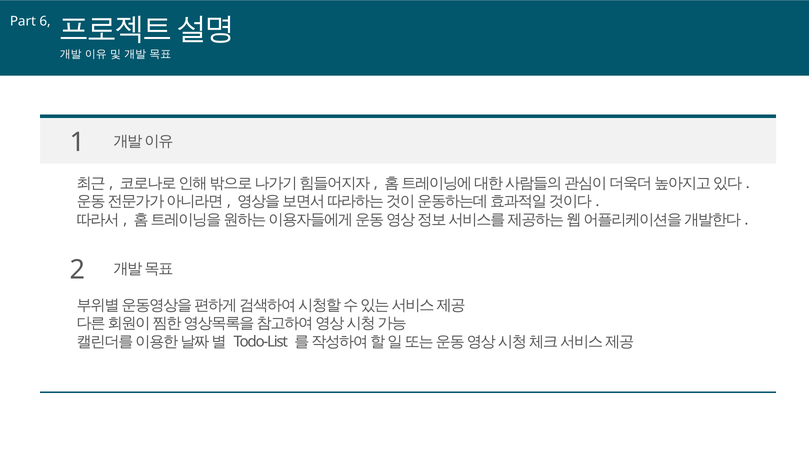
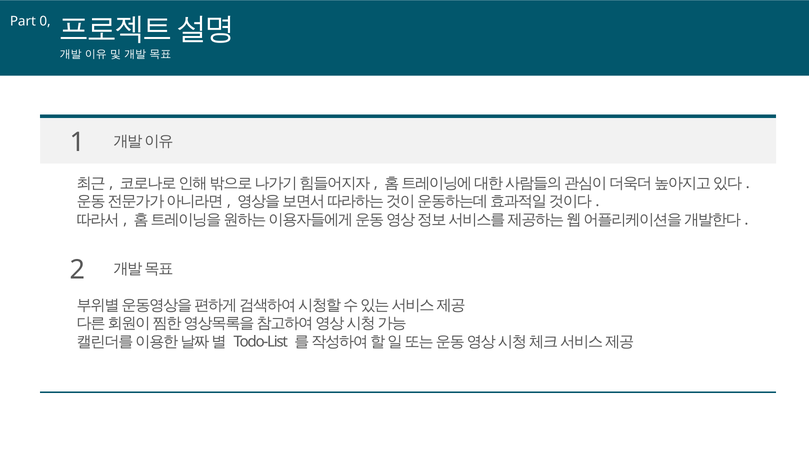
6: 6 -> 0 (45, 21)
